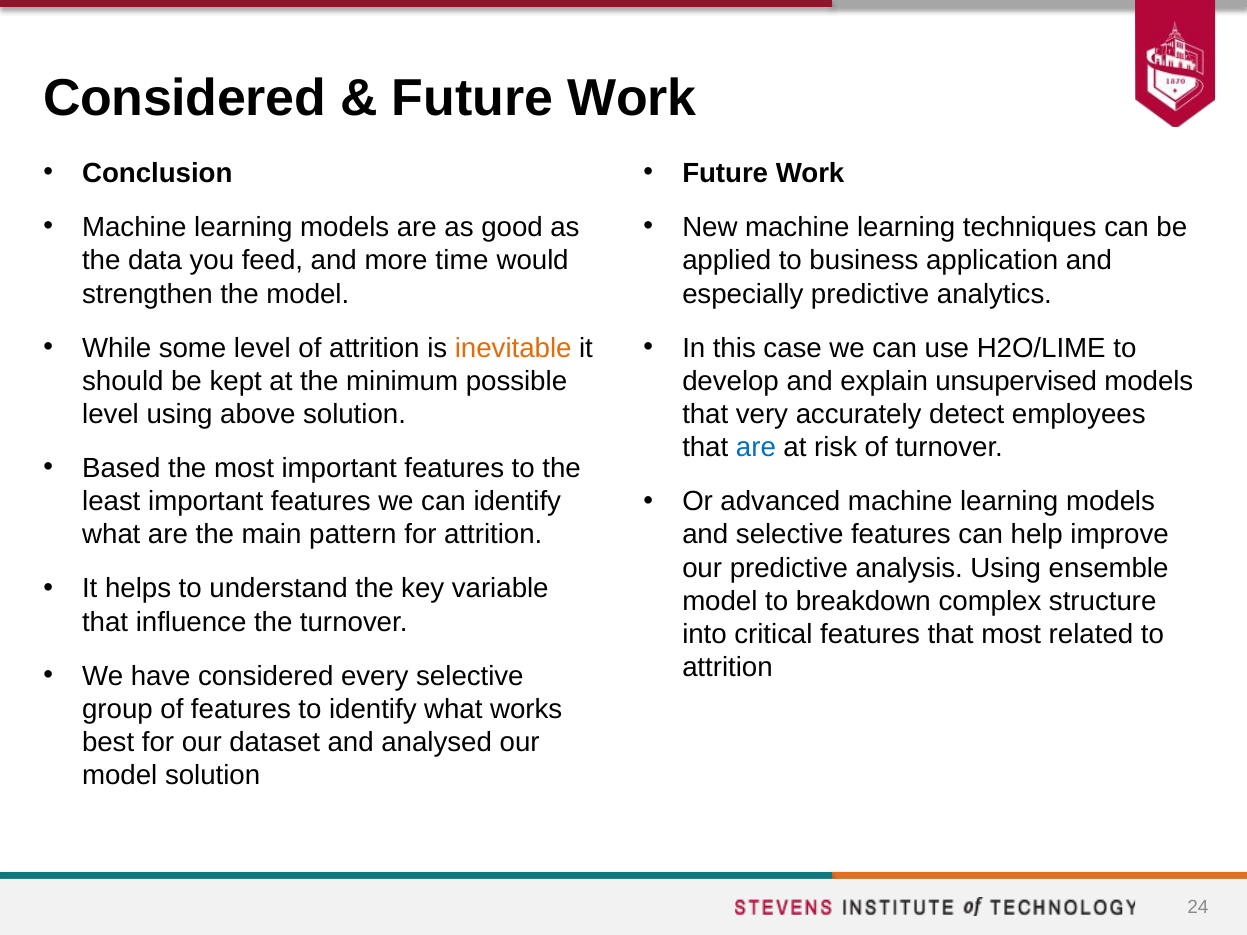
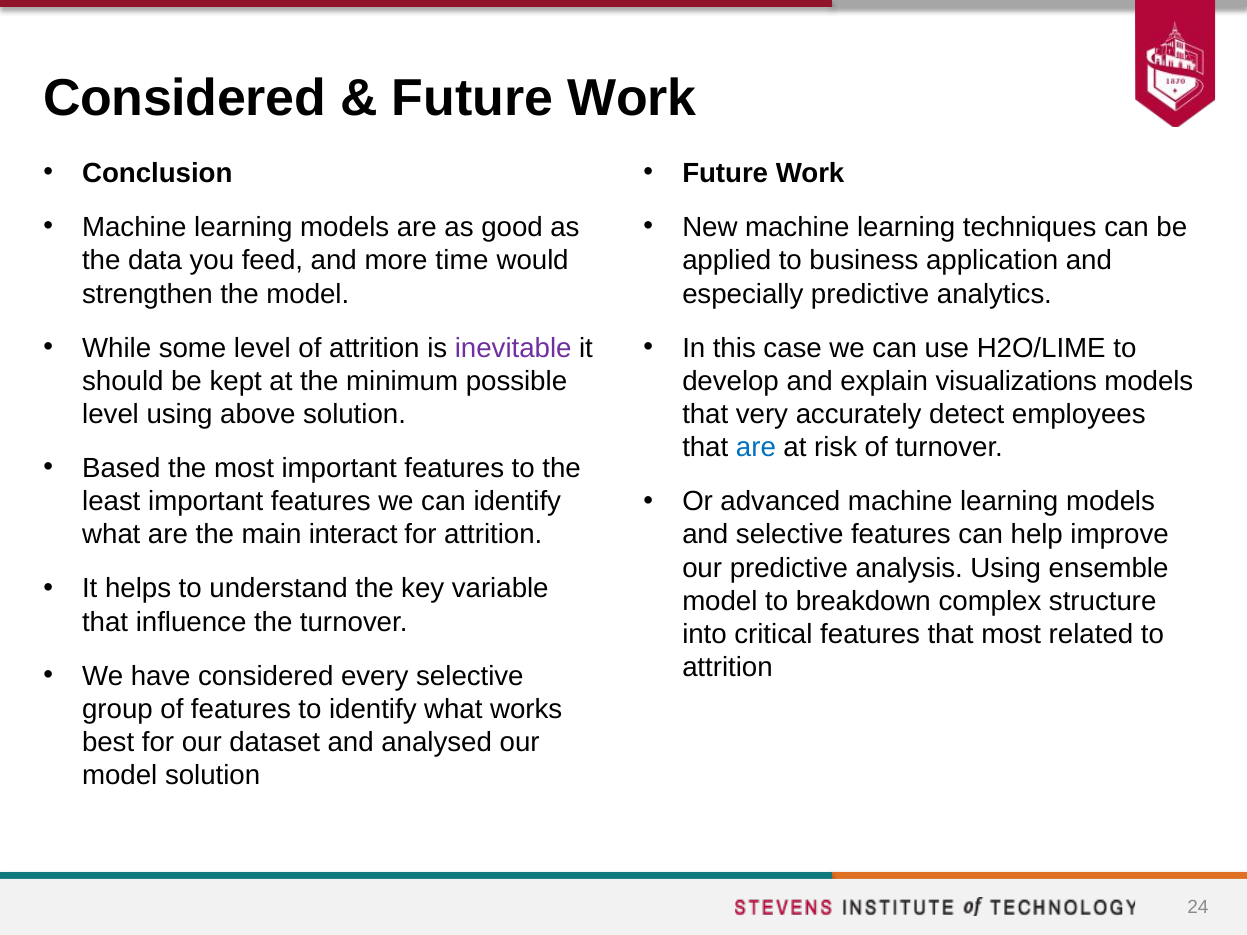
inevitable colour: orange -> purple (513, 348)
unsupervised: unsupervised -> visualizations (1016, 381)
pattern: pattern -> interact (353, 535)
